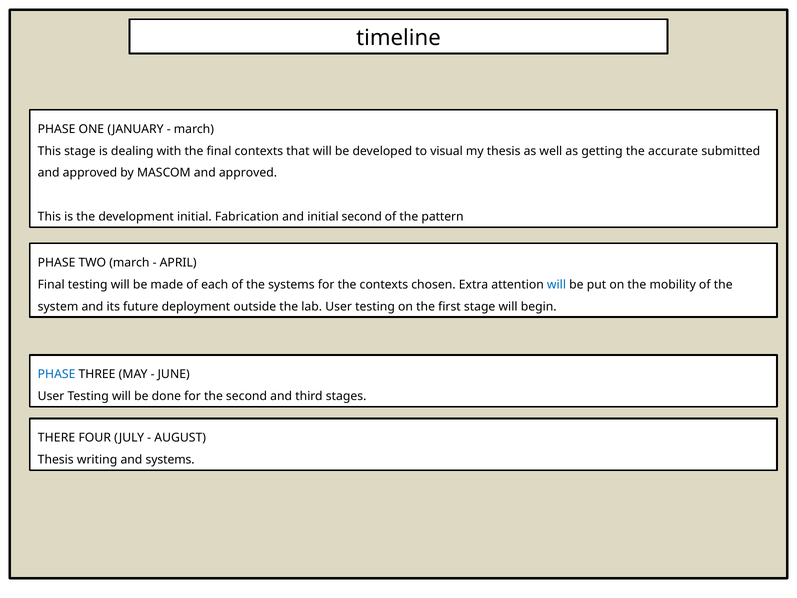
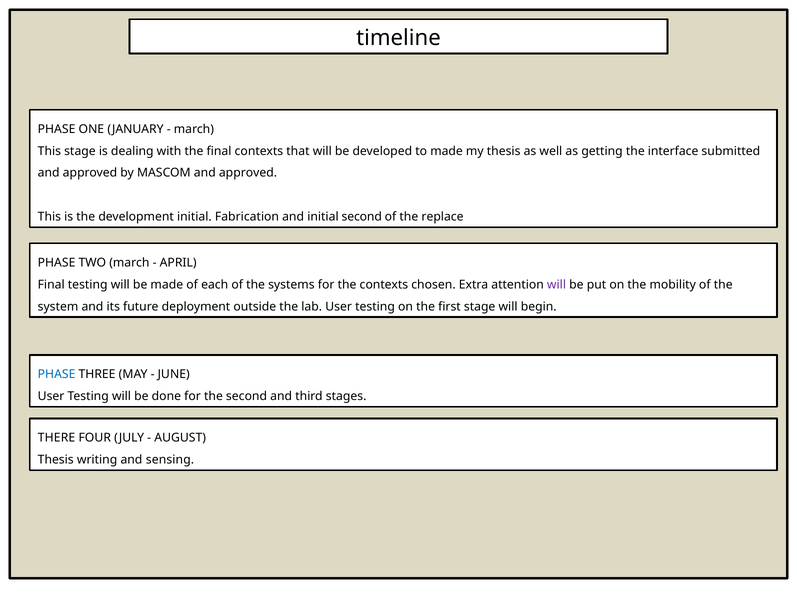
to visual: visual -> made (447, 151)
accurate: accurate -> interface (673, 151)
pattern: pattern -> replace (443, 217)
will colour: blue -> purple (557, 285)
and systems: systems -> sensing (170, 460)
